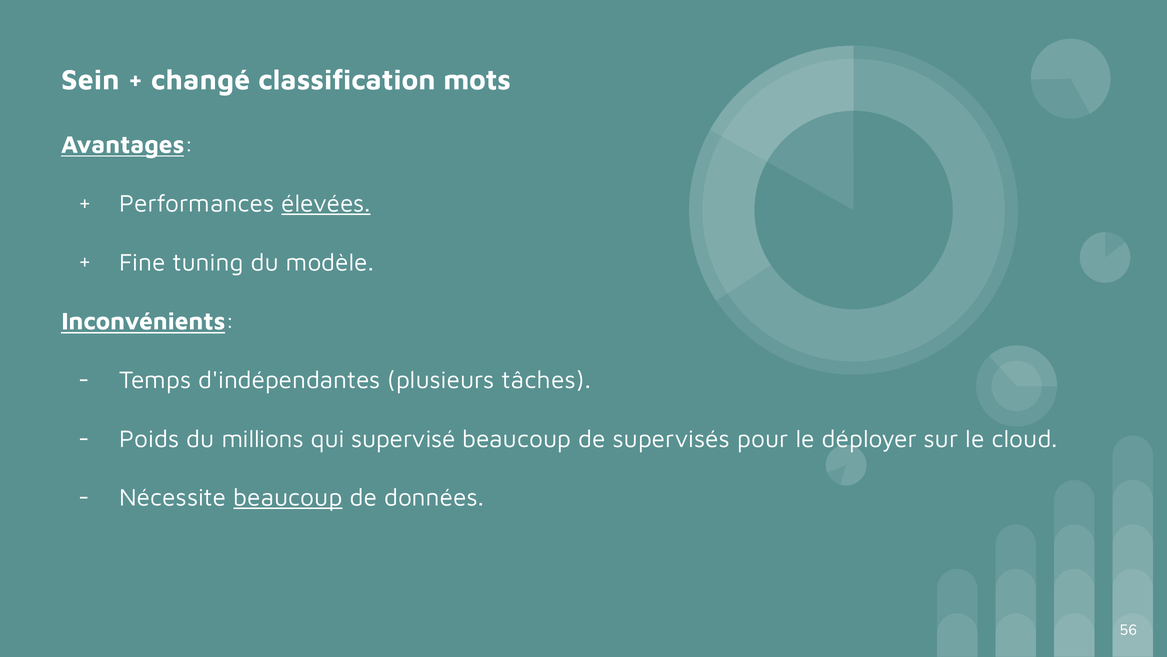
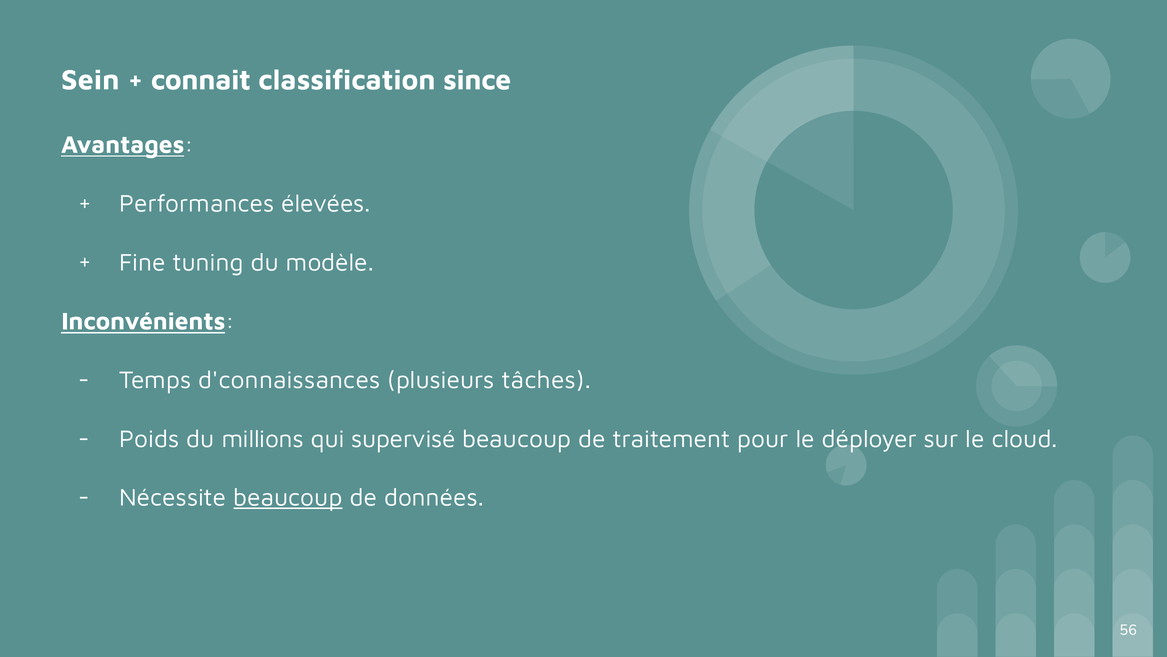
changé: changé -> connait (201, 80)
mots: mots -> since (477, 80)
élevées underline: present -> none (326, 203)
d'indépendantes: d'indépendantes -> d'connaissances (289, 380)
supervisés: supervisés -> traitement (671, 439)
